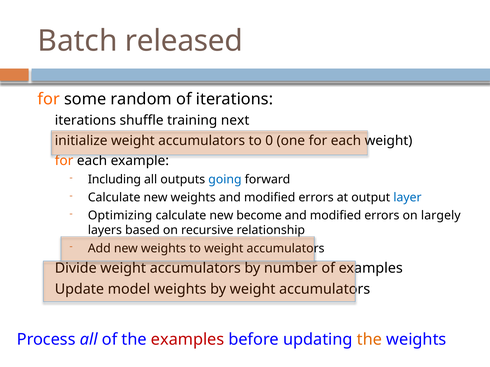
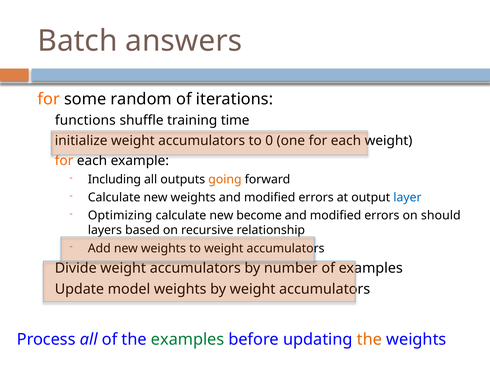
released: released -> answers (184, 41)
iterations: iterations -> functions (85, 121)
next: next -> time (235, 121)
going colour: blue -> orange (225, 180)
largely: largely -> should (441, 216)
examples colour: red -> green (188, 340)
